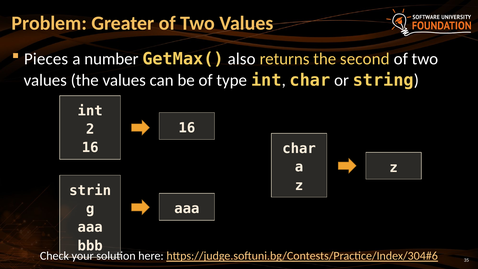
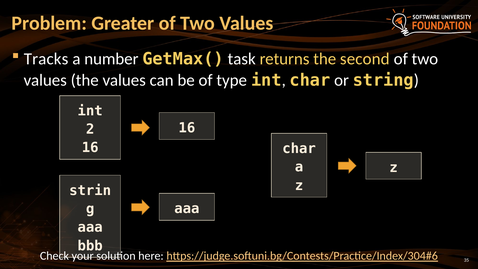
Pieces: Pieces -> Tracks (46, 59)
also: also -> task (242, 59)
